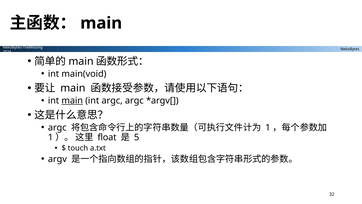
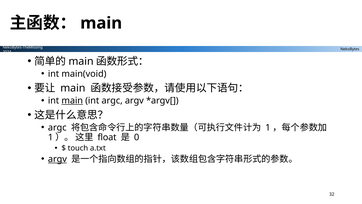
argc argc: argc -> argv (134, 101)
5: 5 -> 0 (137, 137)
argv underline: none -> present (57, 159)
